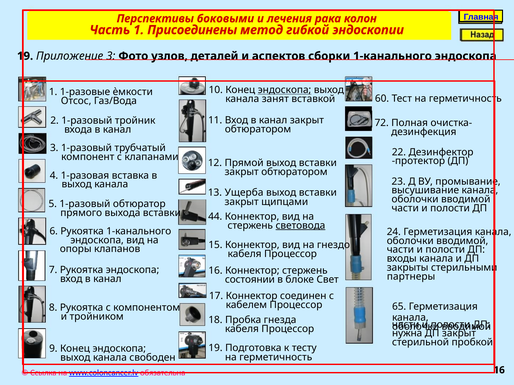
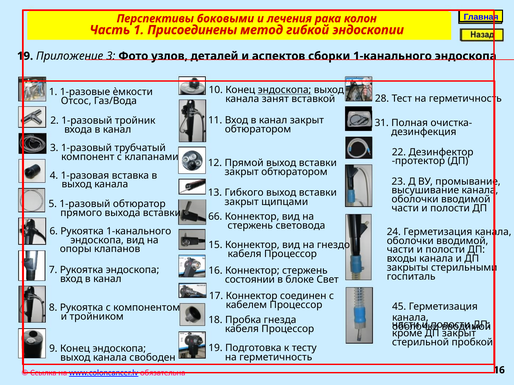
60: 60 -> 28 (382, 99)
72: 72 -> 31 (382, 123)
Ущерба: Ущерба -> Гибкого (244, 193)
44: 44 -> 66 (215, 217)
световода underline: present -> none (300, 226)
партнеры: партнеры -> госпиталь (411, 277)
65: 65 -> 45 (399, 307)
нужна: нужна -> кроме (407, 334)
